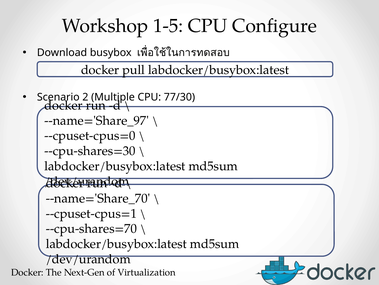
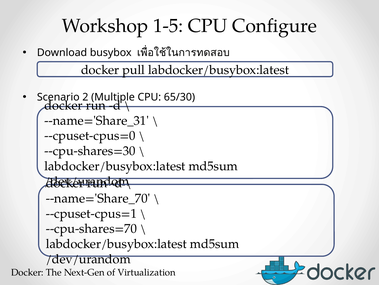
77/30: 77/30 -> 65/30 (179, 97)
--name='Share_97: --name='Share_97 -> --name='Share_31 (97, 120)
